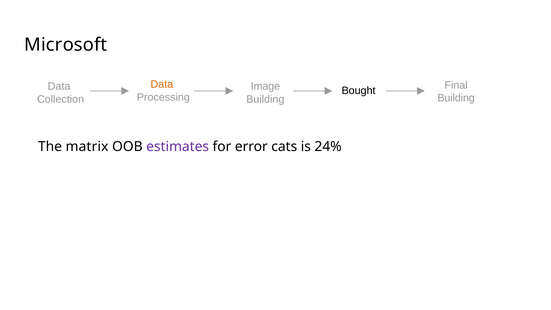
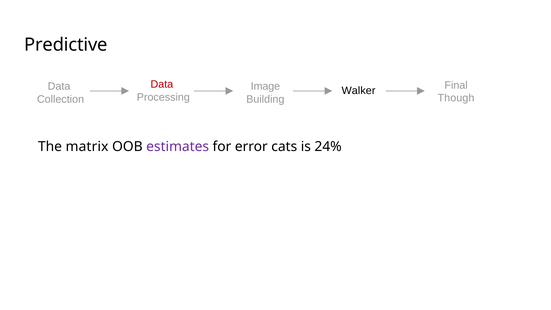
Microsoft: Microsoft -> Predictive (66, 45)
Data colour: orange -> red (162, 84)
Bought: Bought -> Walker (359, 90)
Building: Building -> Though (456, 98)
